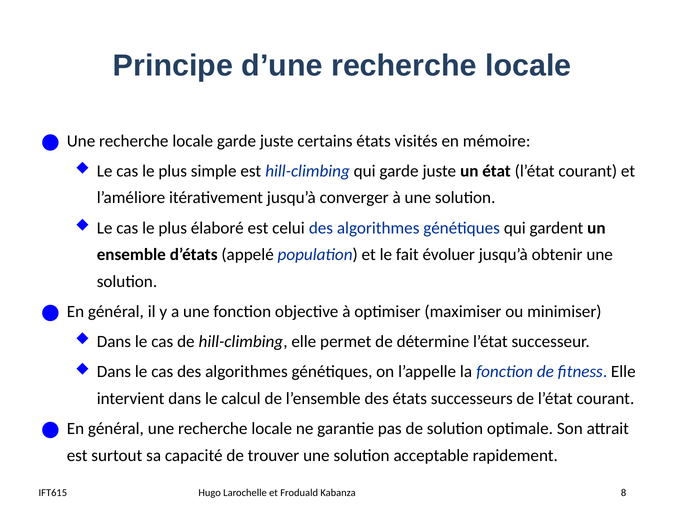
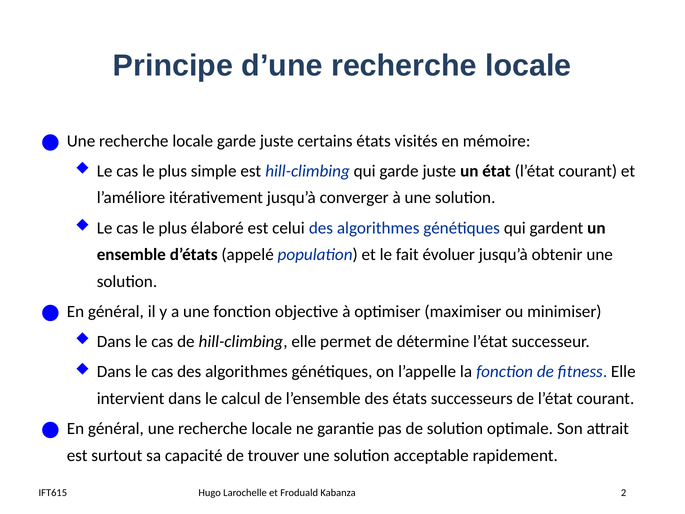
8: 8 -> 2 (624, 493)
